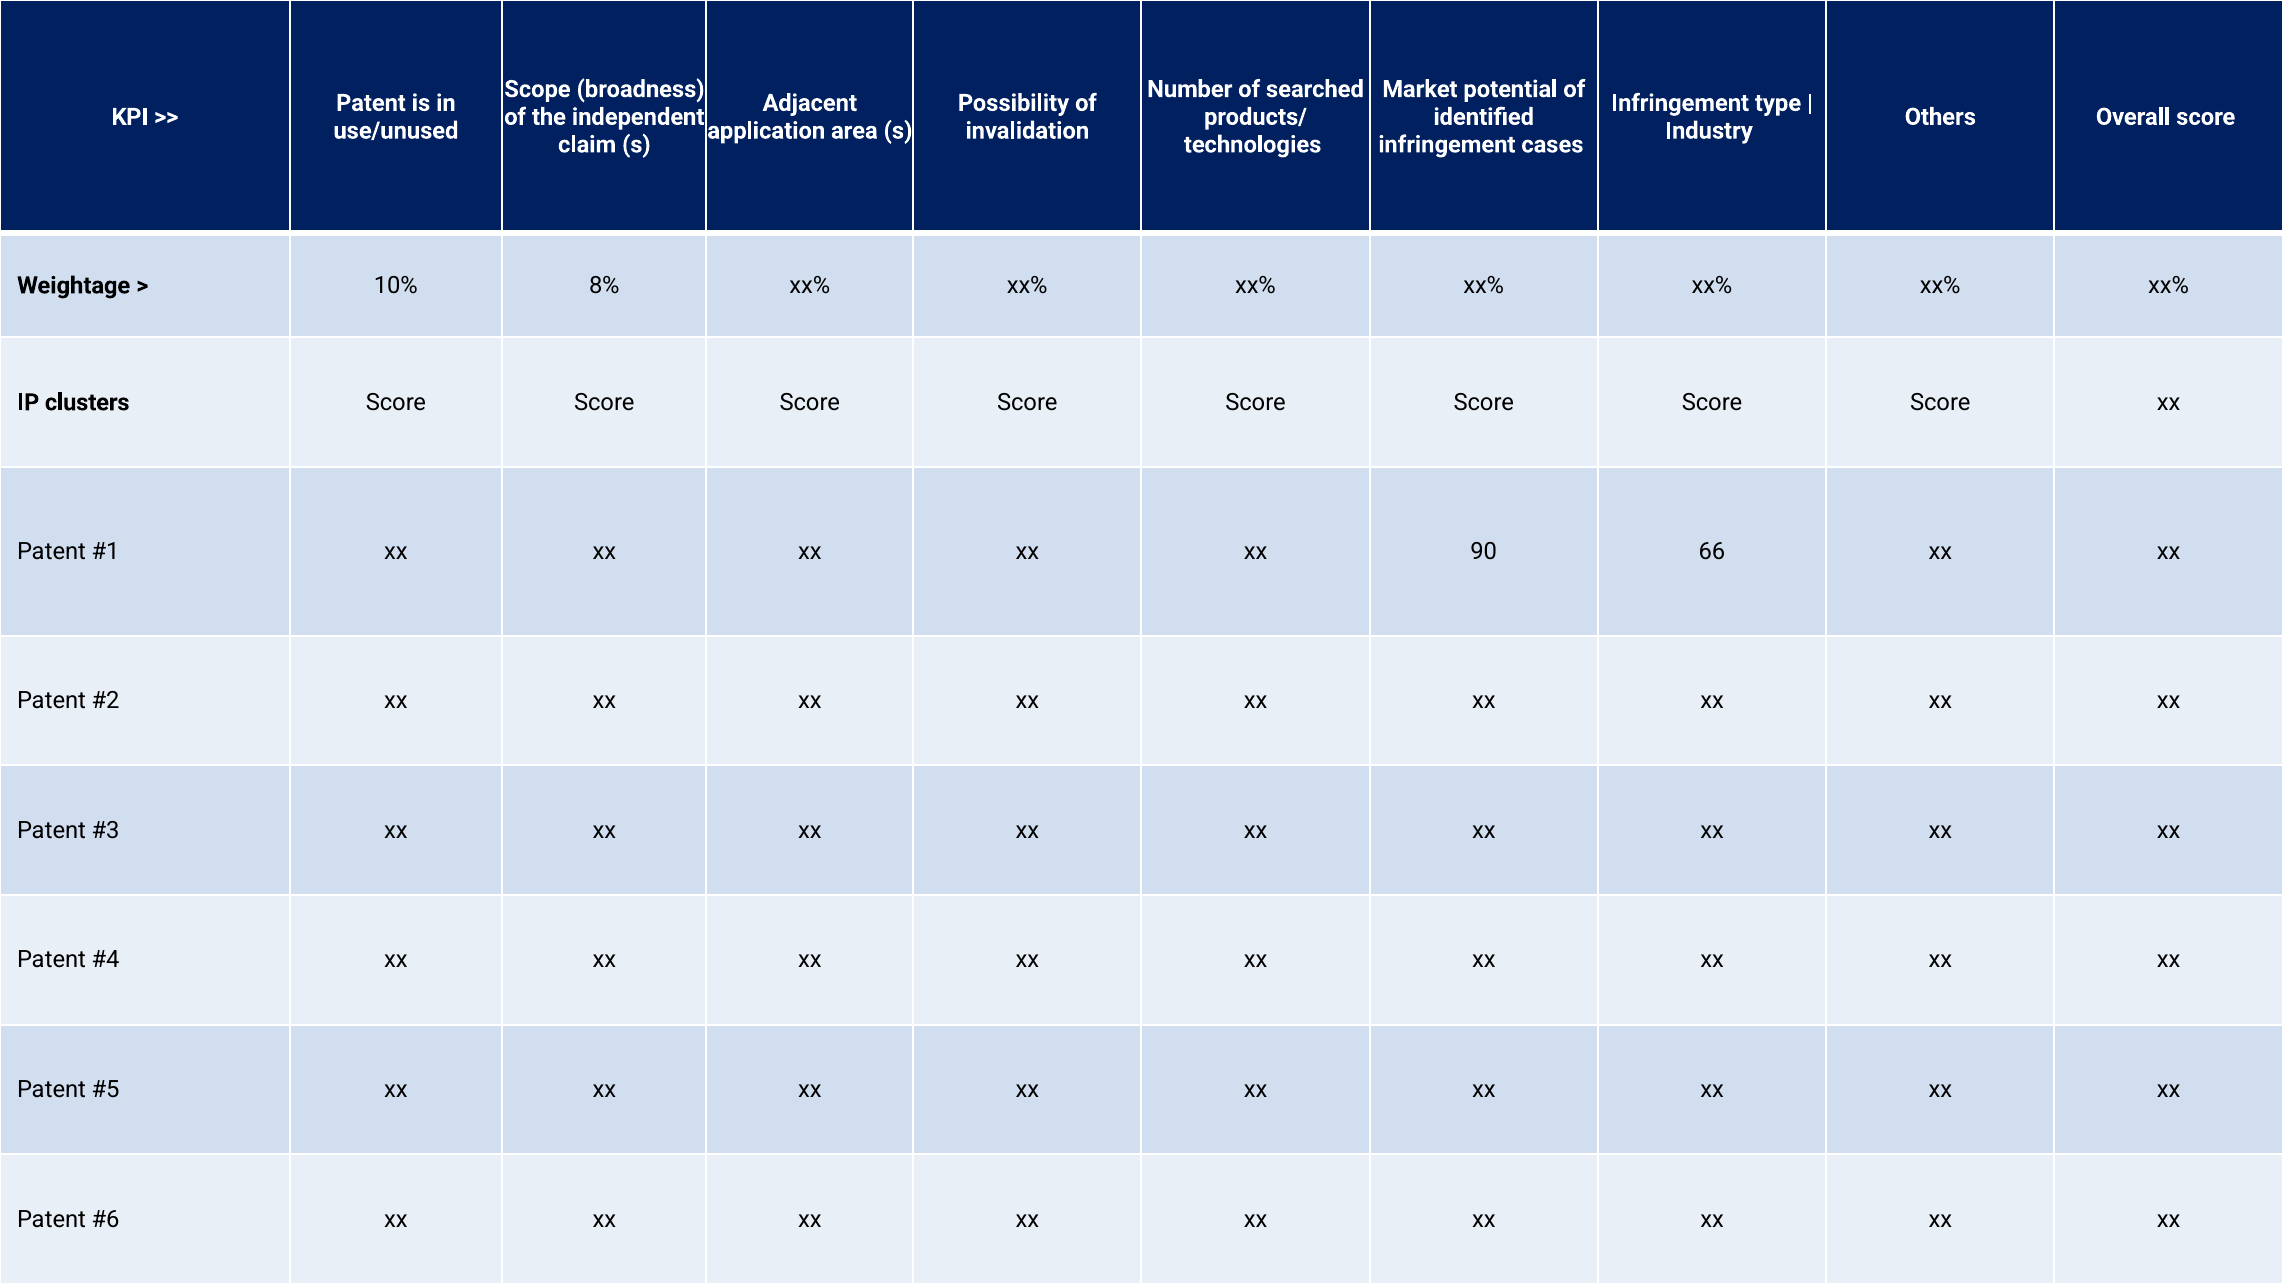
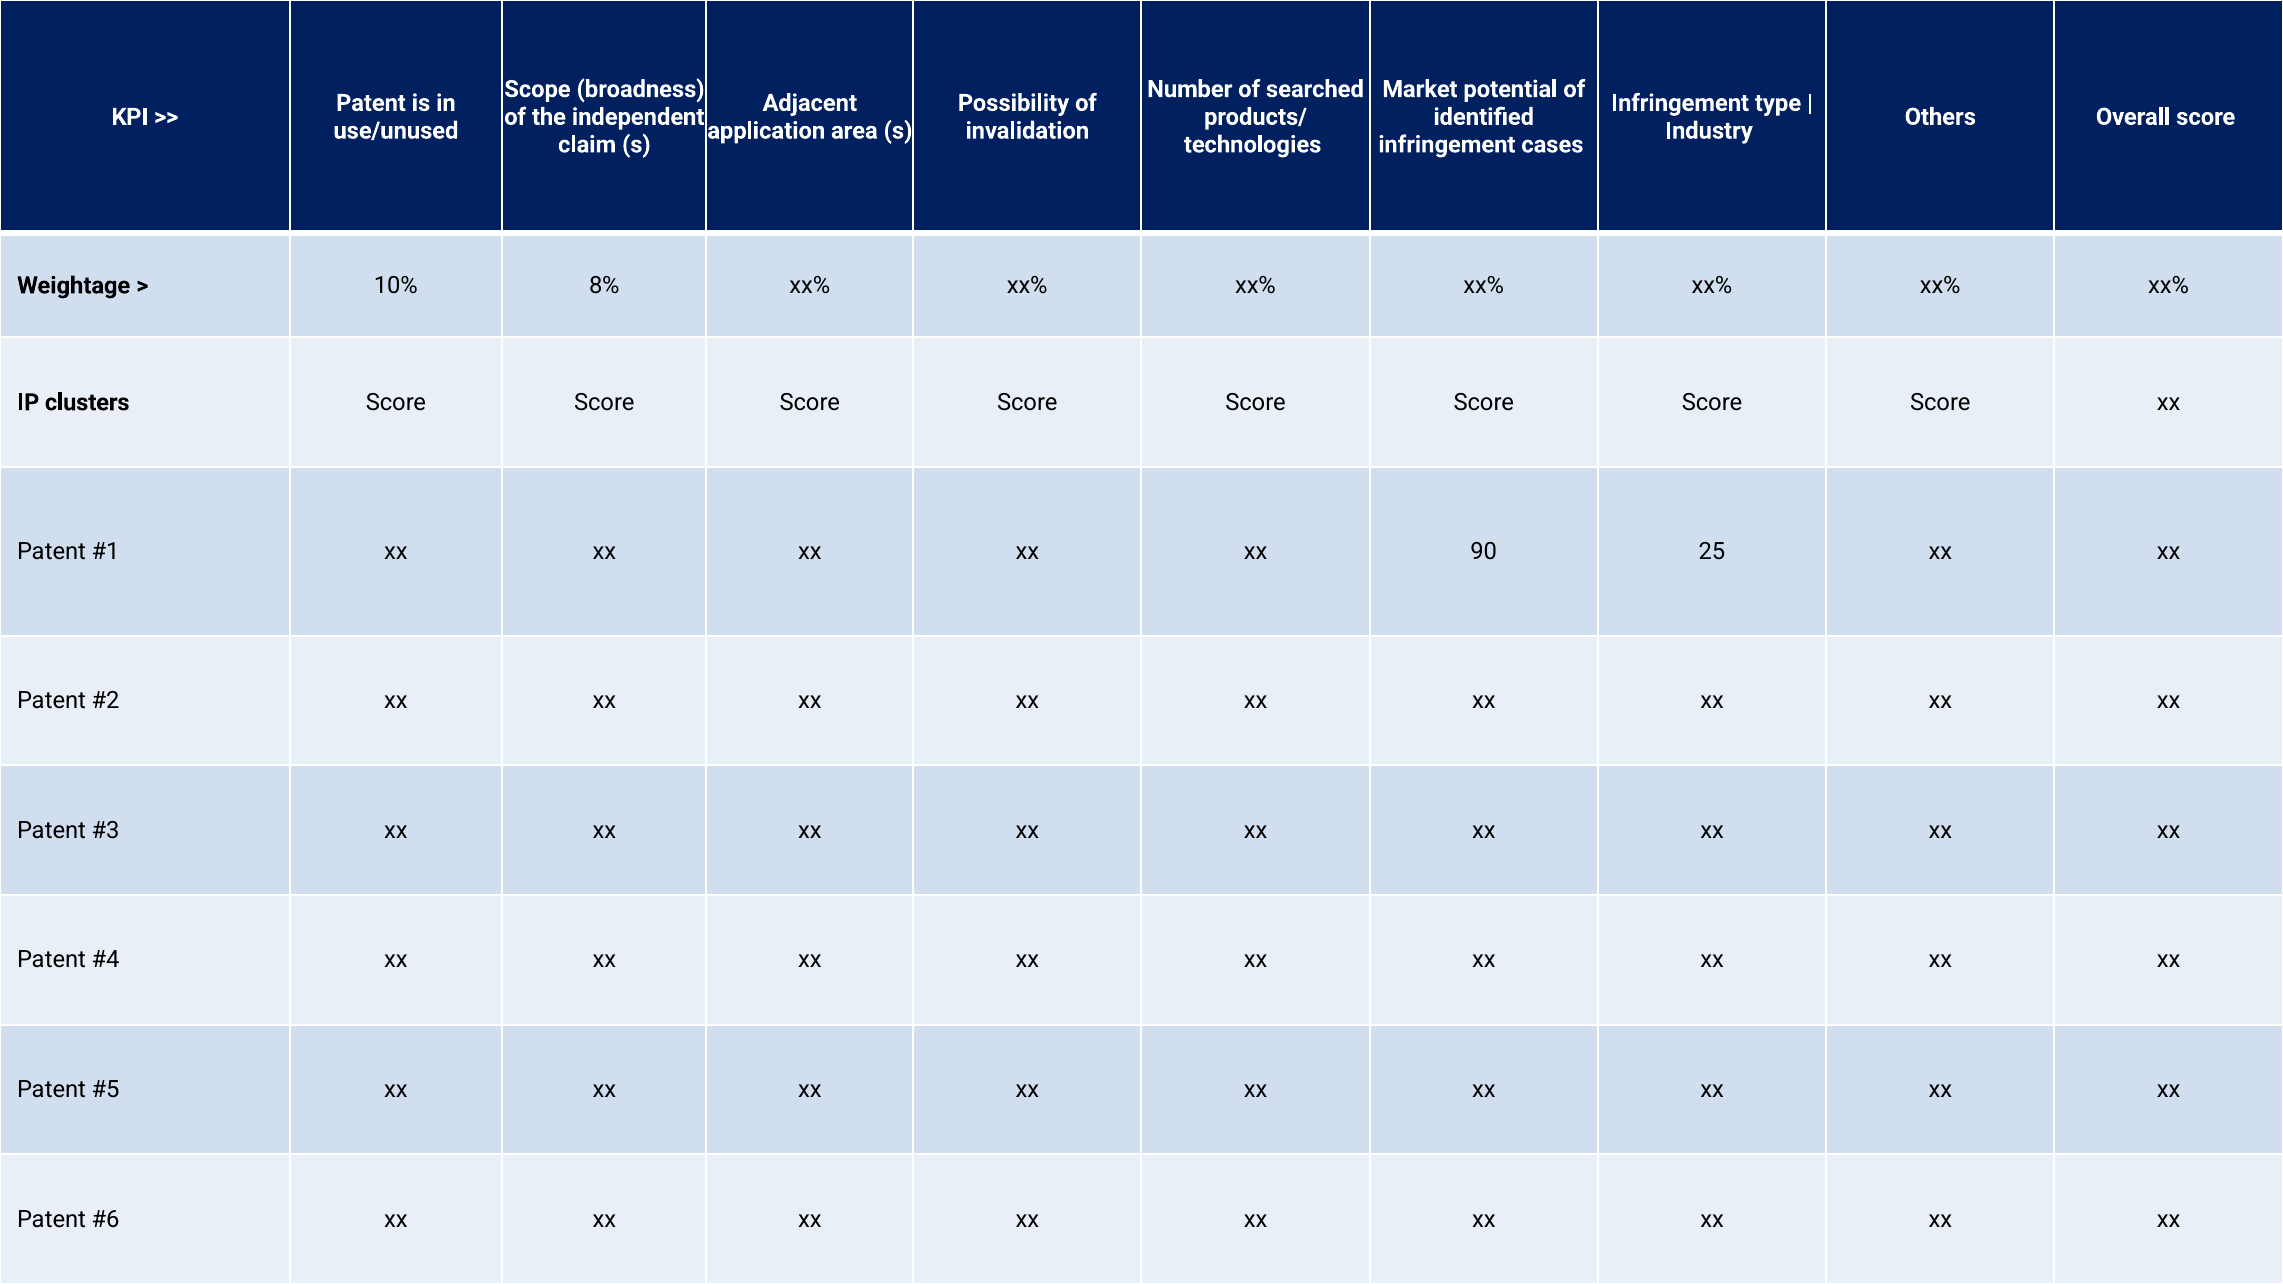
66: 66 -> 25 (1712, 552)
